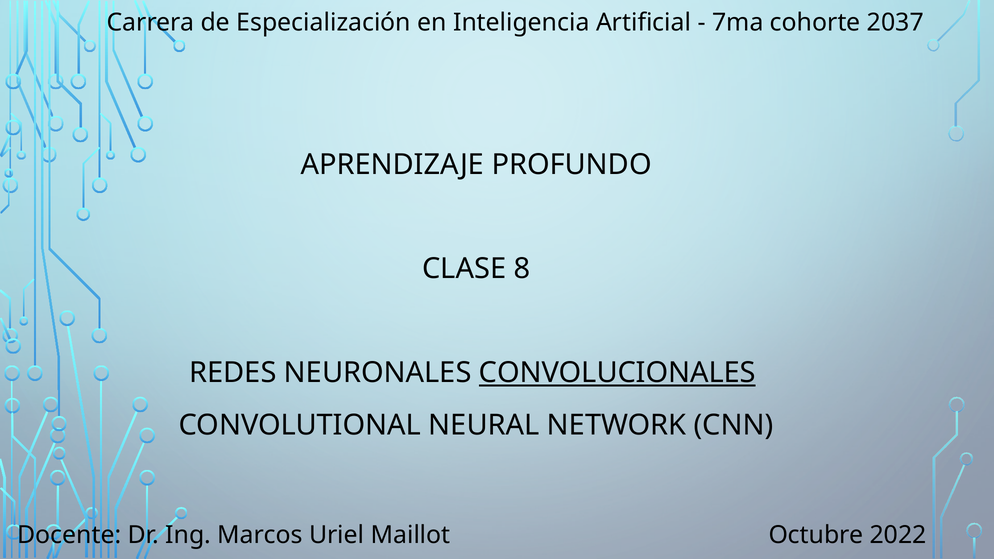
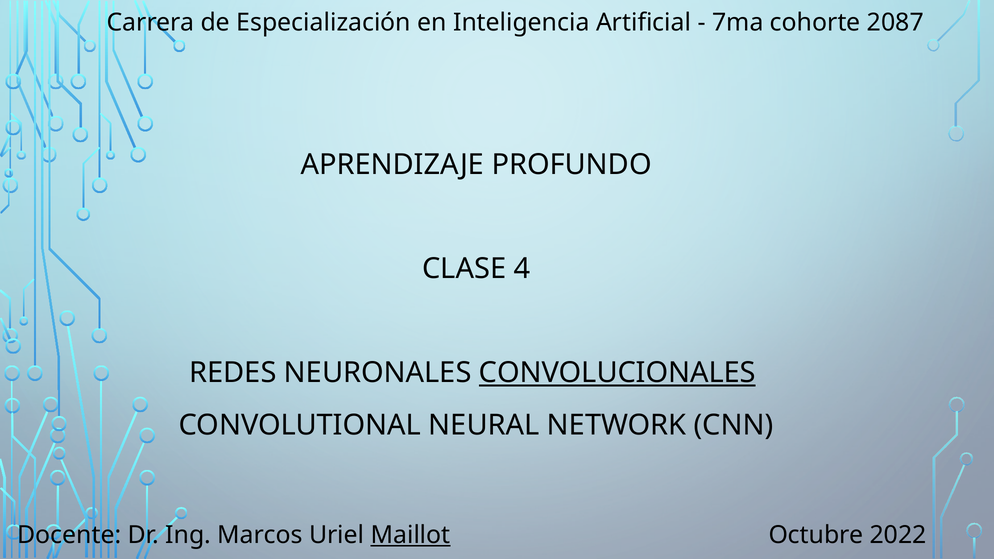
2037: 2037 -> 2087 (895, 23)
8: 8 -> 4 (522, 269)
Maillot underline: none -> present (411, 535)
